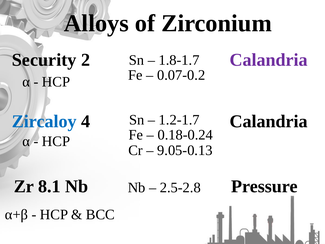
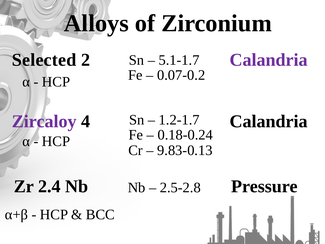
Security: Security -> Selected (44, 60)
1.8-1.7: 1.8-1.7 -> 5.1-1.7 (179, 60)
Zircaloy colour: blue -> purple (44, 121)
9.05-0.13: 9.05-0.13 -> 9.83-0.13 (185, 150)
8.1: 8.1 -> 2.4 (49, 186)
